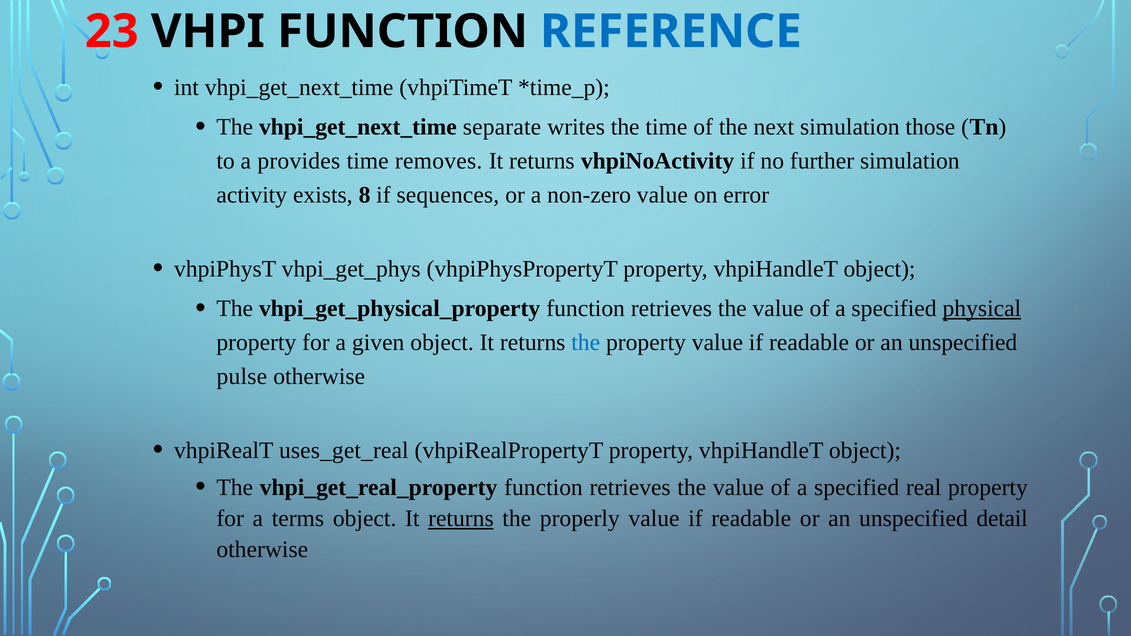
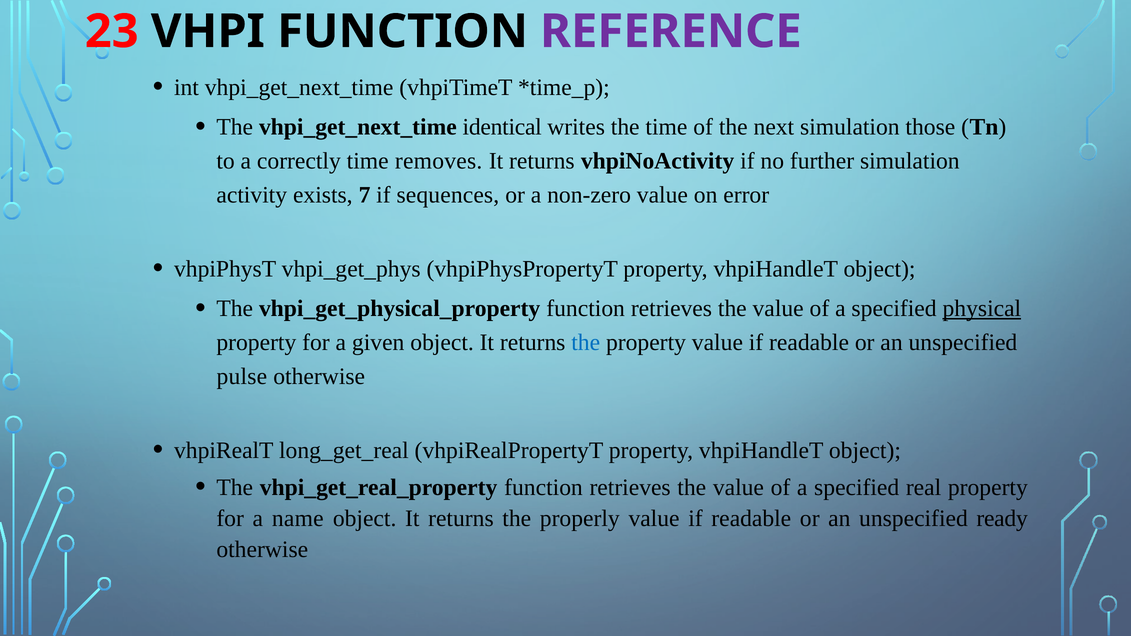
REFERENCE colour: blue -> purple (671, 32)
separate: separate -> identical (502, 127)
provides: provides -> correctly (299, 161)
8: 8 -> 7 (365, 195)
uses_get_real: uses_get_real -> long_get_real (344, 451)
terms: terms -> name (298, 519)
returns underline: present -> none (461, 519)
detail: detail -> ready (1002, 519)
